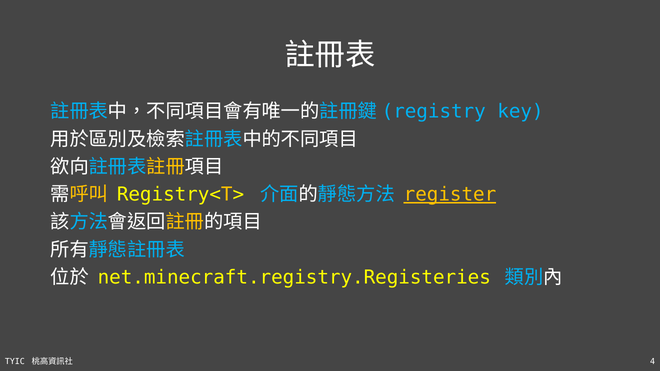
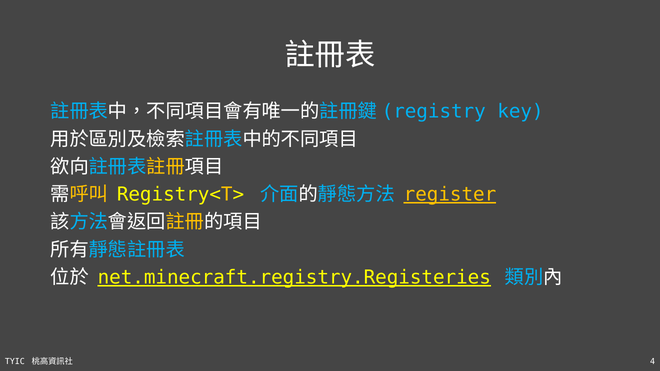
net.minecraft.registry.Registeries underline: none -> present (294, 278)
